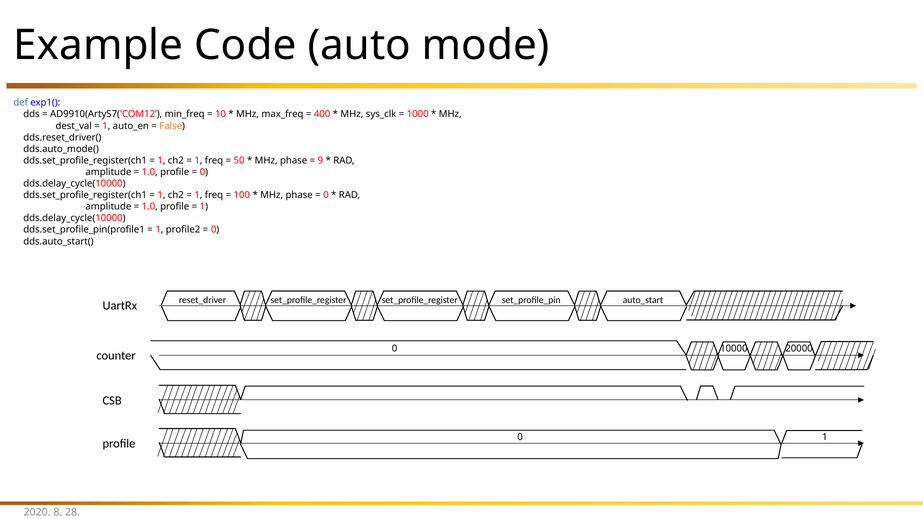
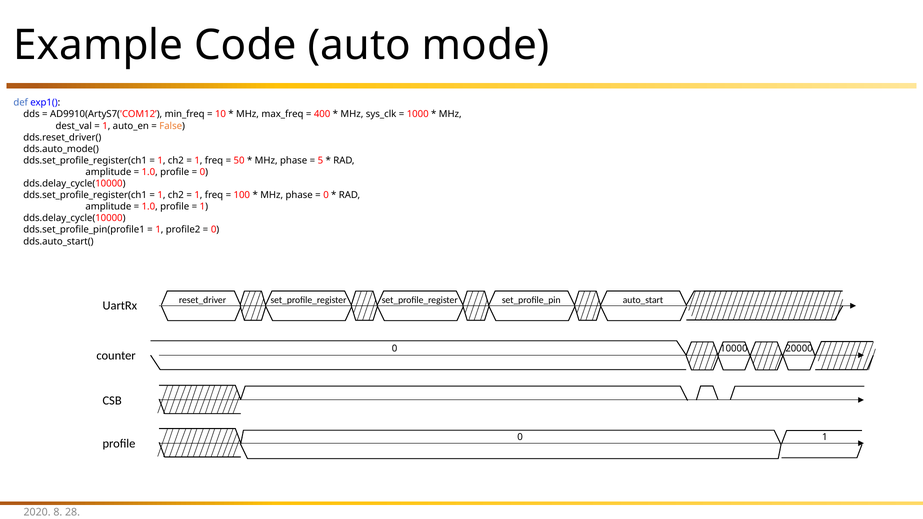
9: 9 -> 5 (320, 161)
